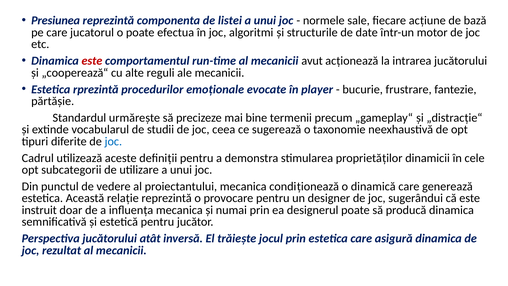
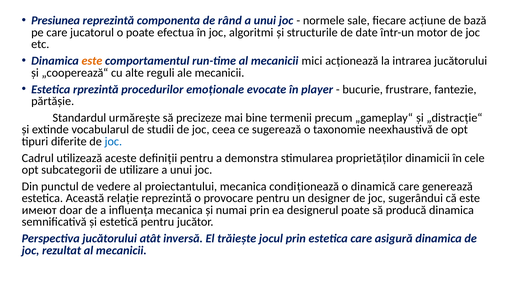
listei: listei -> rând (230, 21)
este colour: red -> orange (92, 61)
avut: avut -> mici (312, 61)
instruit: instruit -> имеют (39, 210)
